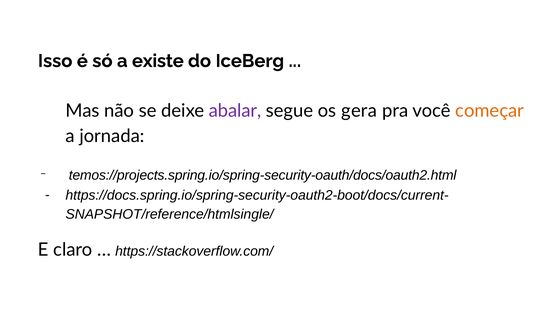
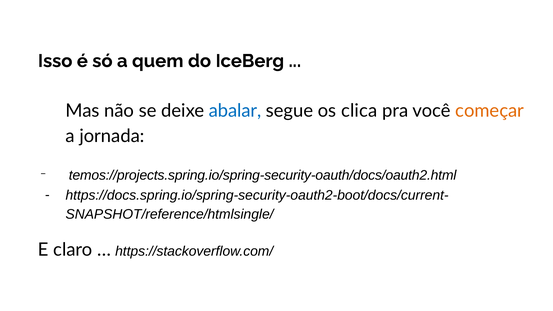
existe: existe -> quem (158, 61)
abalar colour: purple -> blue (235, 111)
gera: gera -> clica (359, 111)
